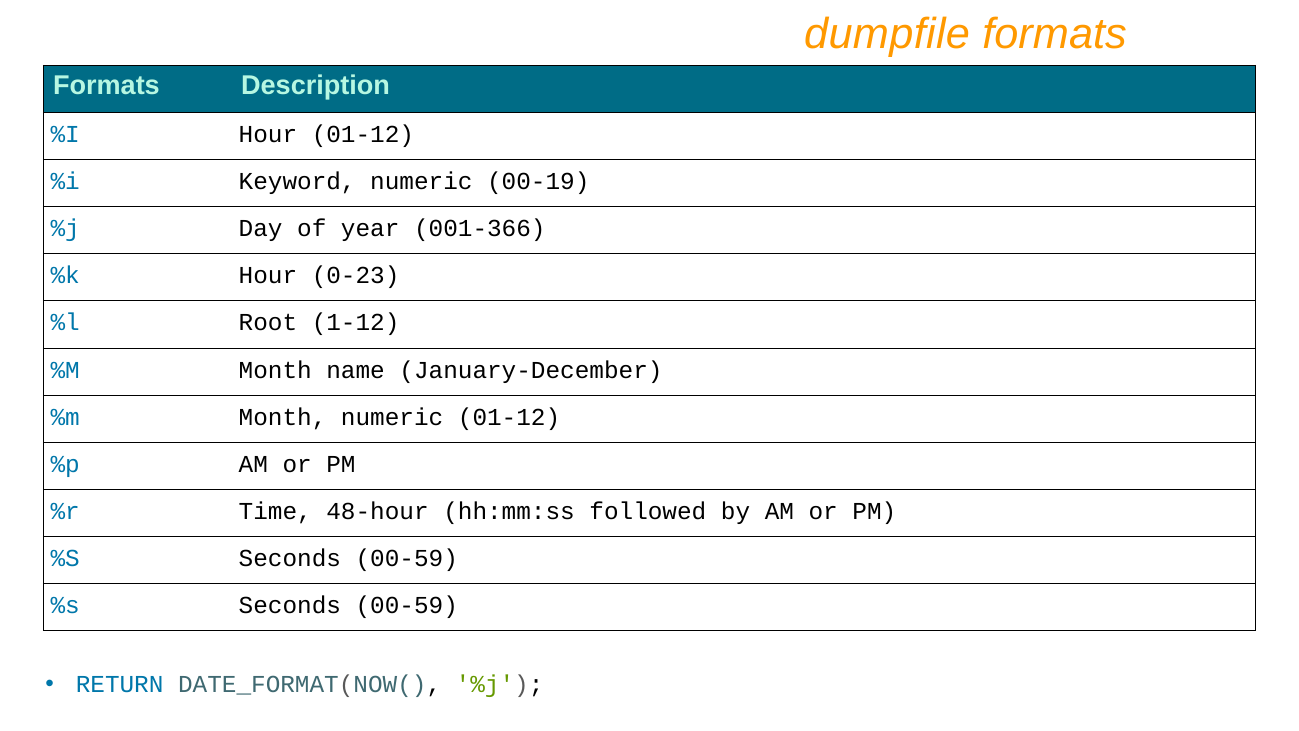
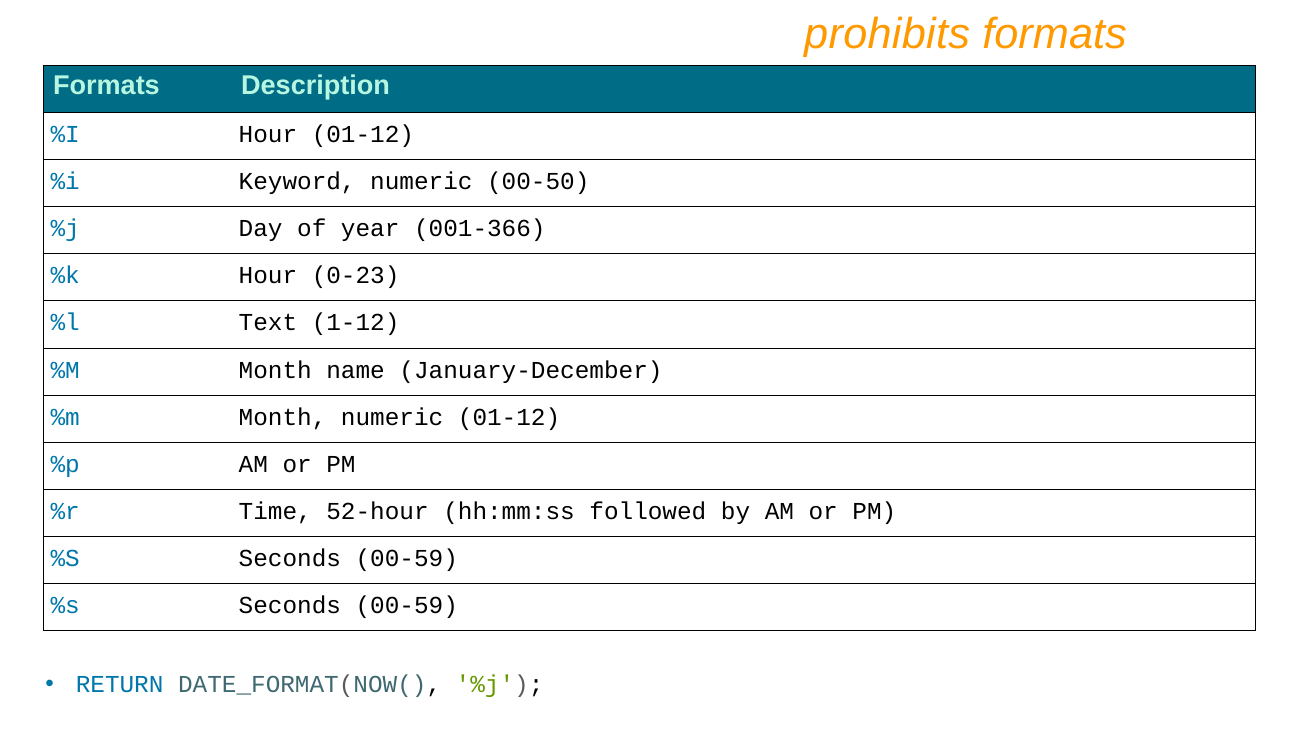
dumpfile: dumpfile -> prohibits (887, 34)
00-19: 00-19 -> 00-50 (538, 181)
Root: Root -> Text (268, 323)
48-hour: 48-hour -> 52-hour (378, 511)
